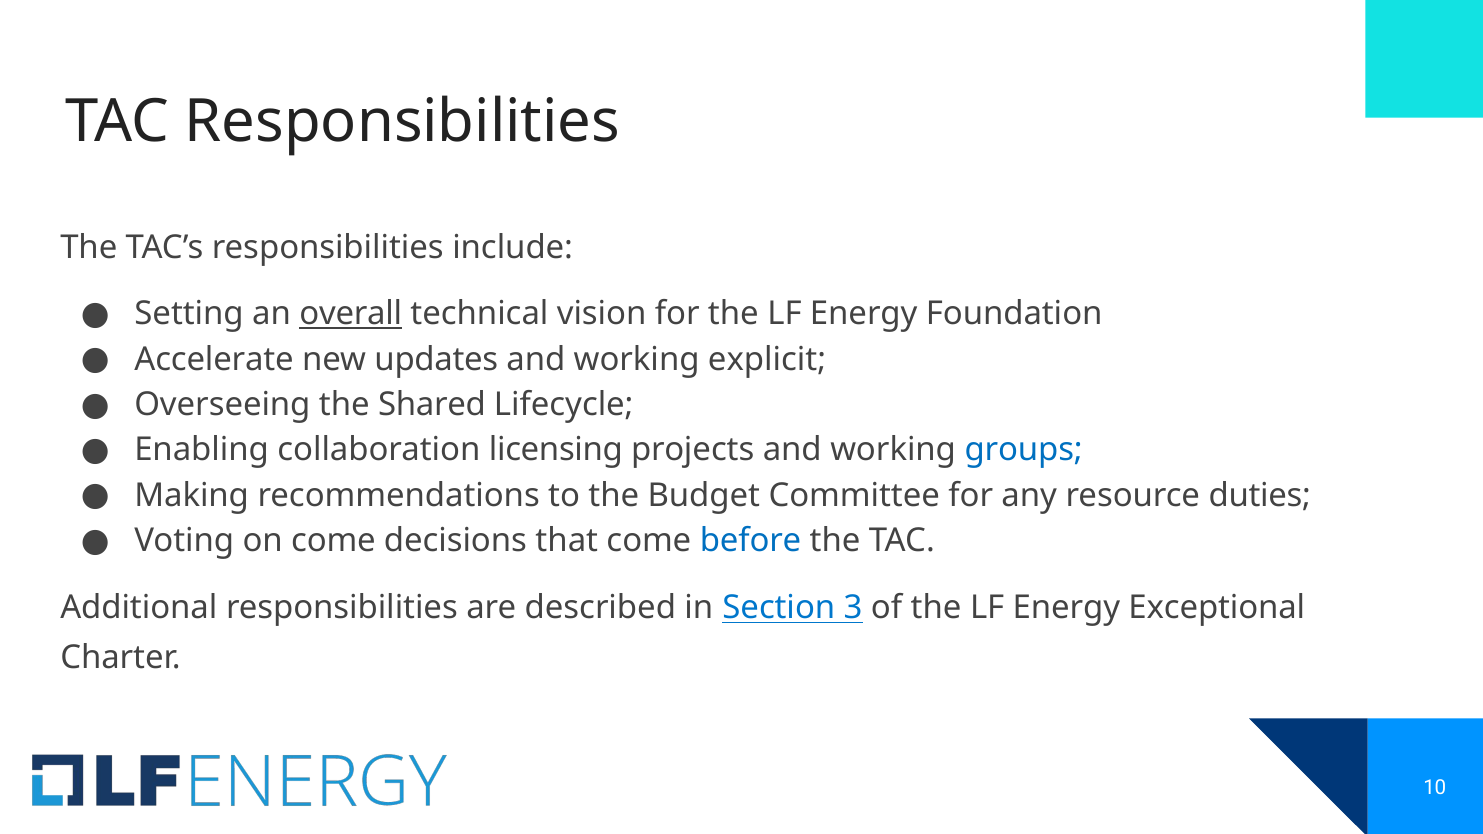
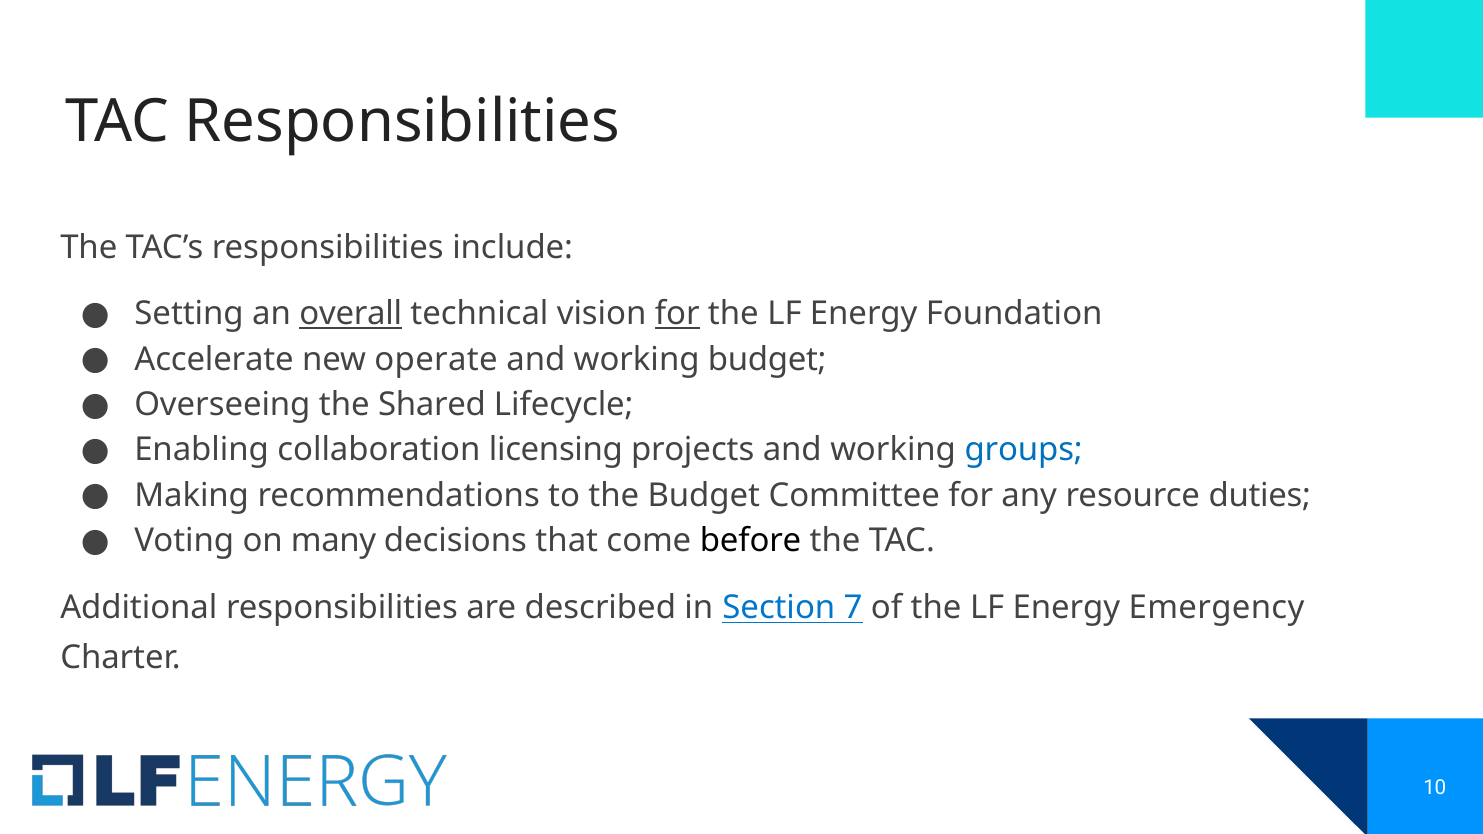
for underline: none -> present (677, 314)
updates: updates -> operate (436, 359)
working explicit: explicit -> budget (767, 359)
on come: come -> many (334, 541)
before colour: blue -> black (751, 541)
3: 3 -> 7 (853, 608)
Exceptional: Exceptional -> Emergency (1217, 608)
